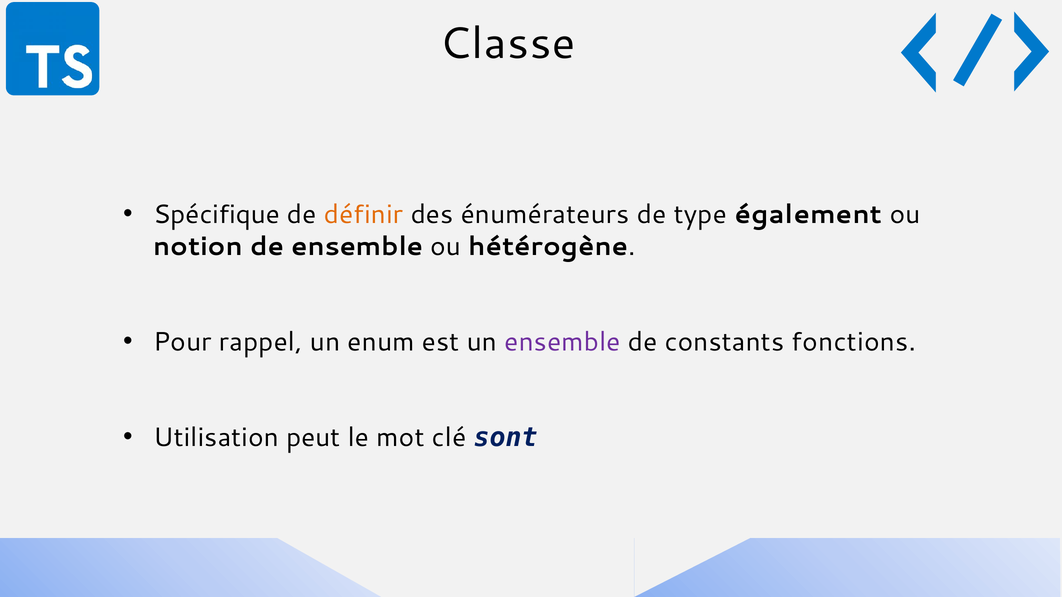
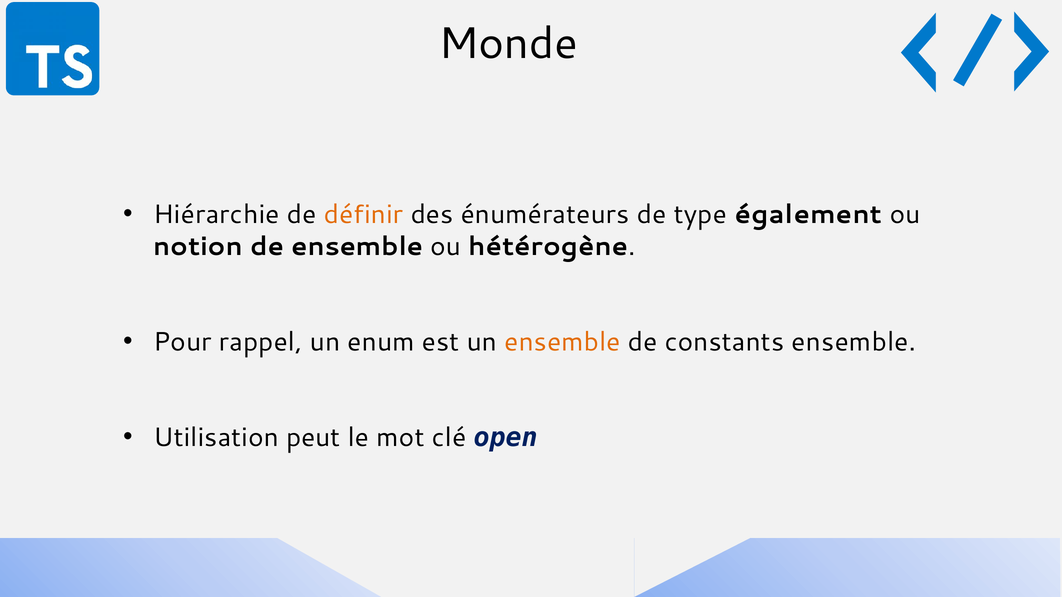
Classe: Classe -> Monde (508, 44)
Spécifique: Spécifique -> Hiérarchie (216, 215)
ensemble colour: purple -> orange (563, 342)
constants fonctions: fonctions -> ensemble (854, 342)
sont: sont -> open (506, 438)
